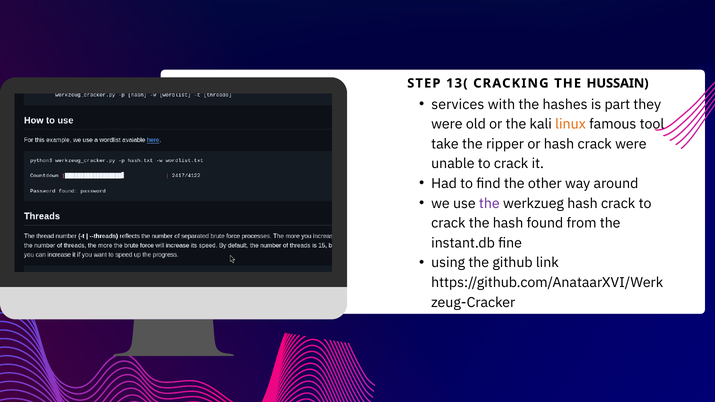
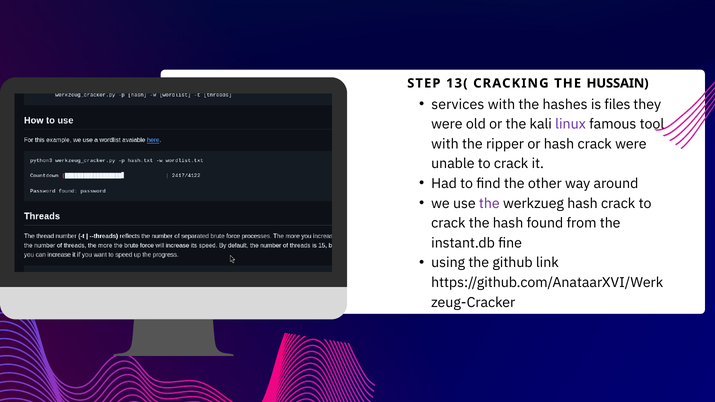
part: part -> files (617, 104)
linux colour: orange -> purple (571, 124)
take: take -> with (445, 144)
